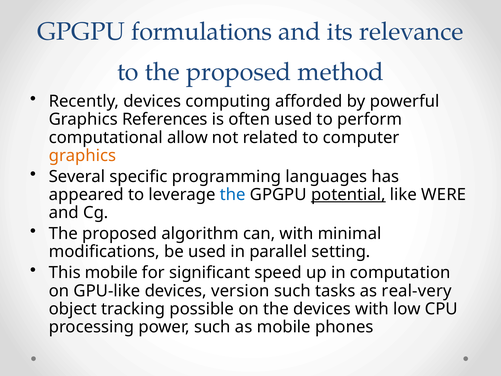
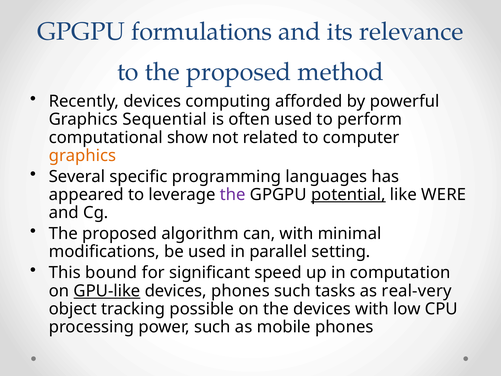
References: References -> Sequential (165, 119)
allow: allow -> show (188, 137)
the colour: blue -> purple (233, 195)
This mobile: mobile -> bound (111, 273)
GPU-like underline: none -> present (107, 291)
devices version: version -> phones (240, 291)
